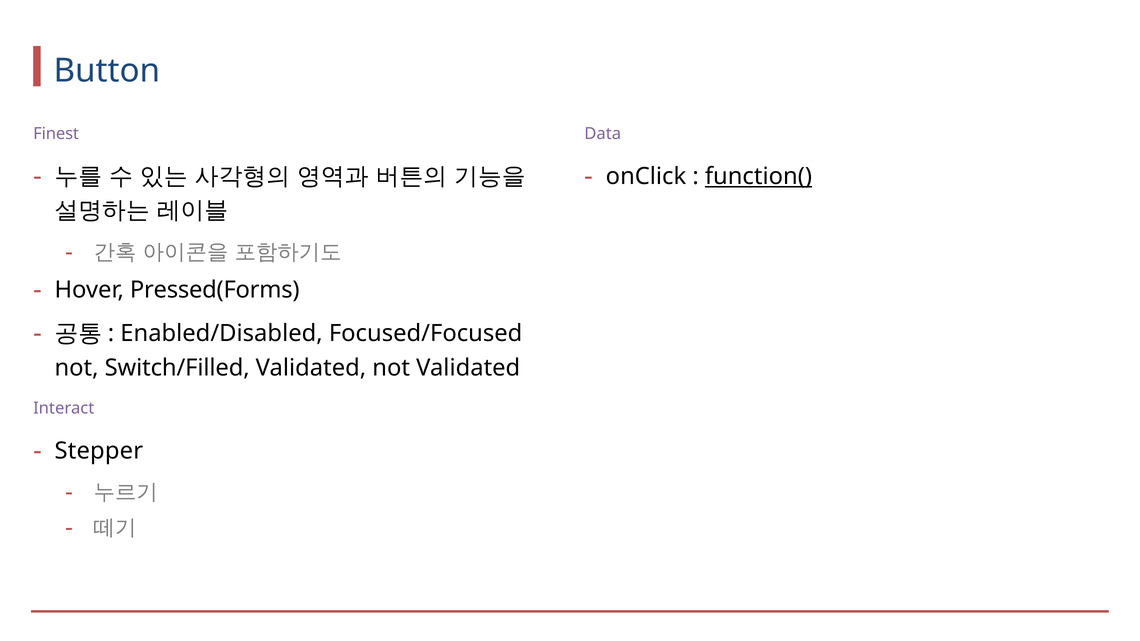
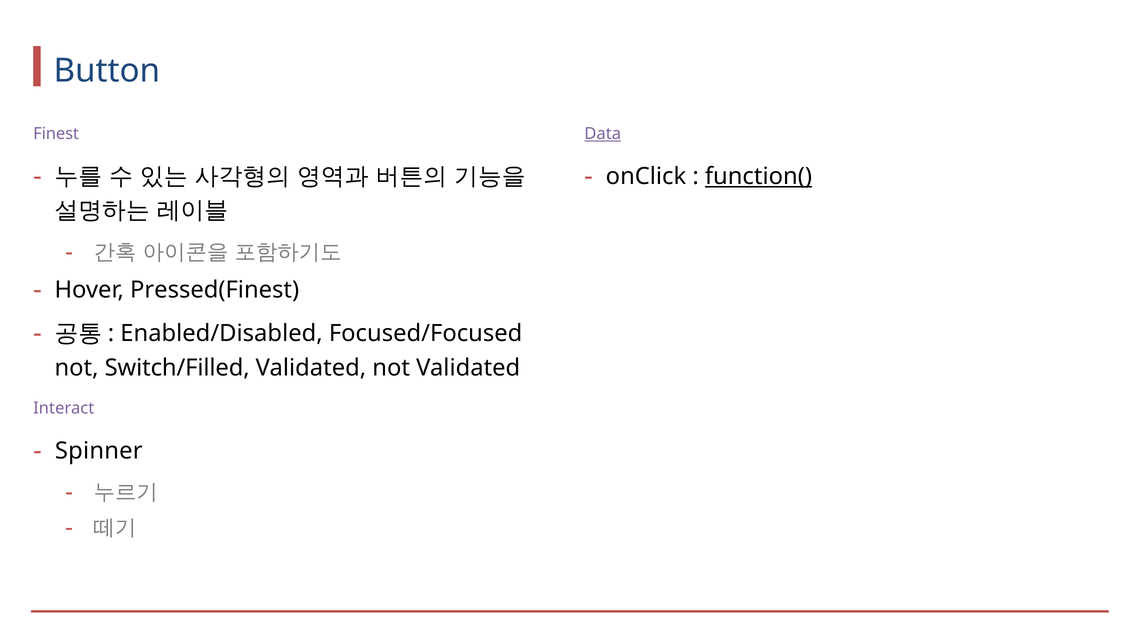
Data underline: none -> present (603, 134)
Pressed(Forms: Pressed(Forms -> Pressed(Finest (215, 290)
Stepper: Stepper -> Spinner (99, 451)
